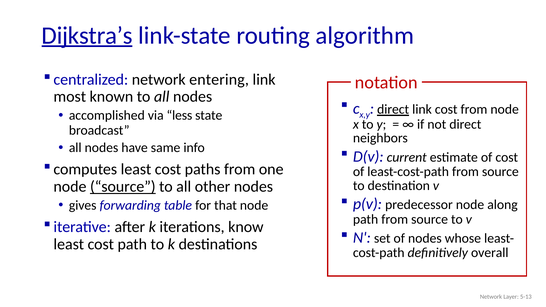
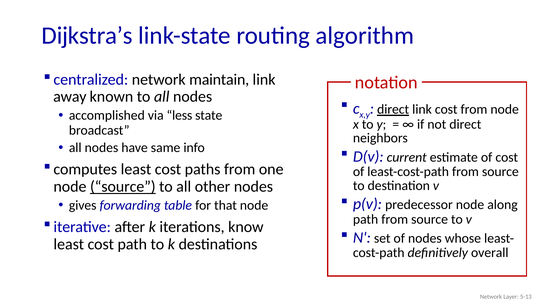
Dijkstra’s underline: present -> none (87, 35)
entering: entering -> maintain (219, 80)
most: most -> away (70, 97)
